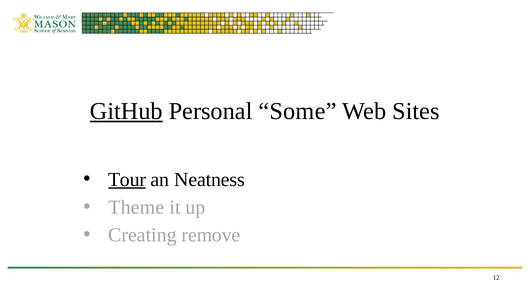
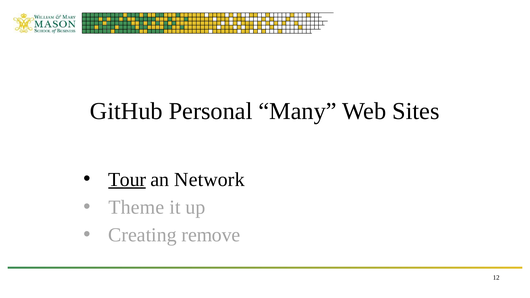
GitHub underline: present -> none (126, 111)
Some: Some -> Many (298, 111)
Neatness: Neatness -> Network (209, 180)
